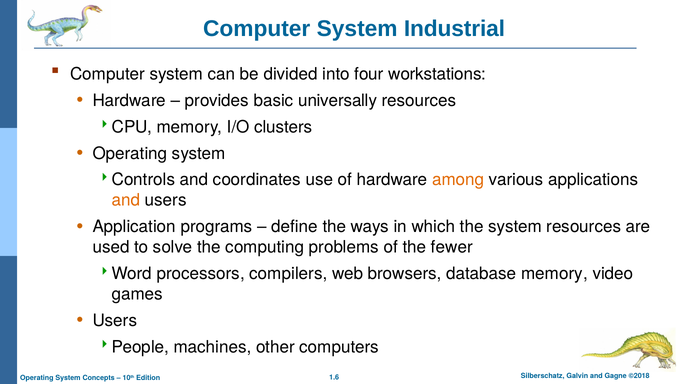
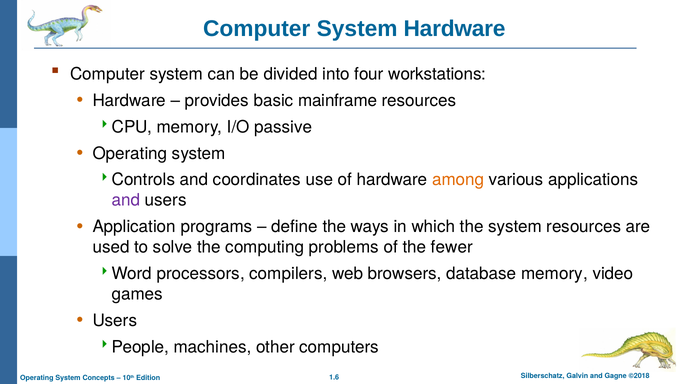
System Industrial: Industrial -> Hardware (455, 29)
universally: universally -> mainframe (338, 100)
clusters: clusters -> passive (283, 127)
and colour: orange -> purple (126, 200)
